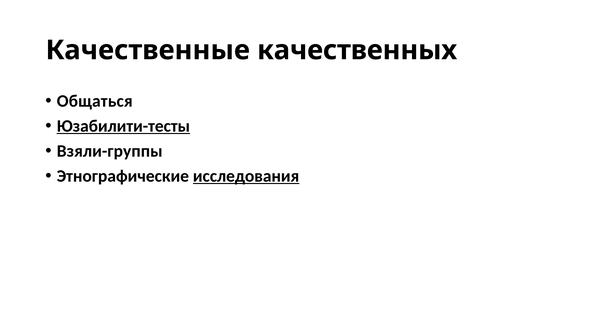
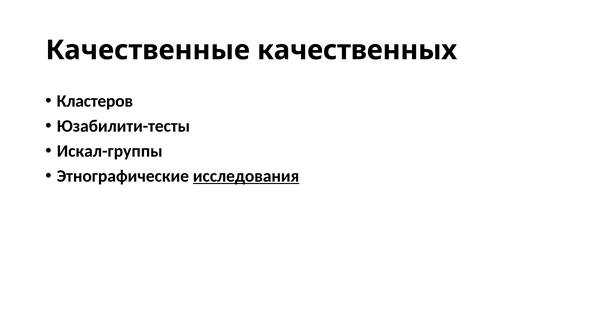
Общаться: Общаться -> Кластеров (95, 101)
Юзабилити-тесты underline: present -> none (123, 126)
Взяли-группы: Взяли-группы -> Искал-группы (110, 151)
